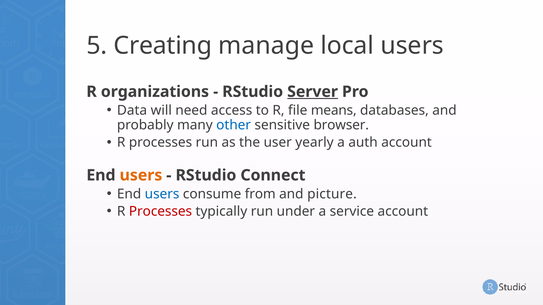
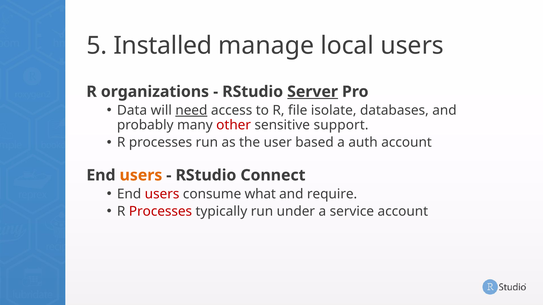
Creating: Creating -> Installed (163, 46)
need underline: none -> present (191, 111)
means: means -> isolate (334, 111)
other colour: blue -> red (234, 125)
browser: browser -> support (341, 125)
yearly: yearly -> based (315, 143)
users colour: blue -> red (162, 194)
from: from -> what (260, 194)
picture: picture -> require (332, 194)
